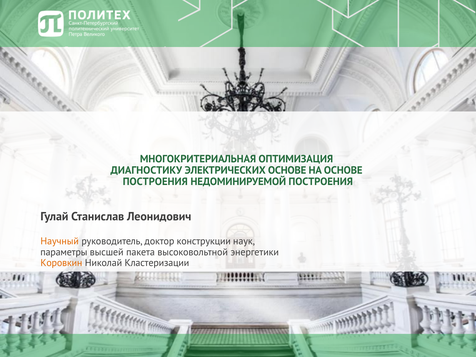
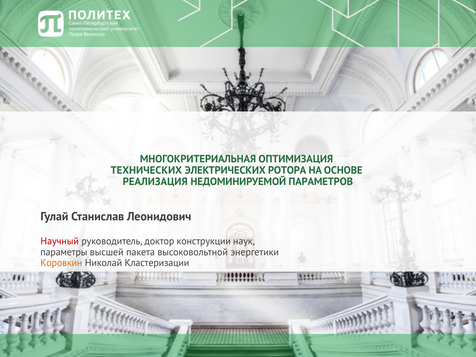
ДИАГНОСТИКУ: ДИАГНОСТИКУ -> ТЕХНИЧЕСКИХ (146, 170)
ЭЛЕКТРИЧЕСКИХ ОСНОВЕ: ОСНОВЕ -> РОТОРА (287, 170)
ПОСТРОЕНИЯ: ПОСТРОЕНИЯ -> РЕАЛИЗАЦИЯ (155, 182)
НЕДОМИНИРУЕМОЙ ПОСТРОЕНИЯ: ПОСТРОЕНИЯ -> ПАРАМЕТРОВ (321, 182)
Научный colour: orange -> red (60, 241)
